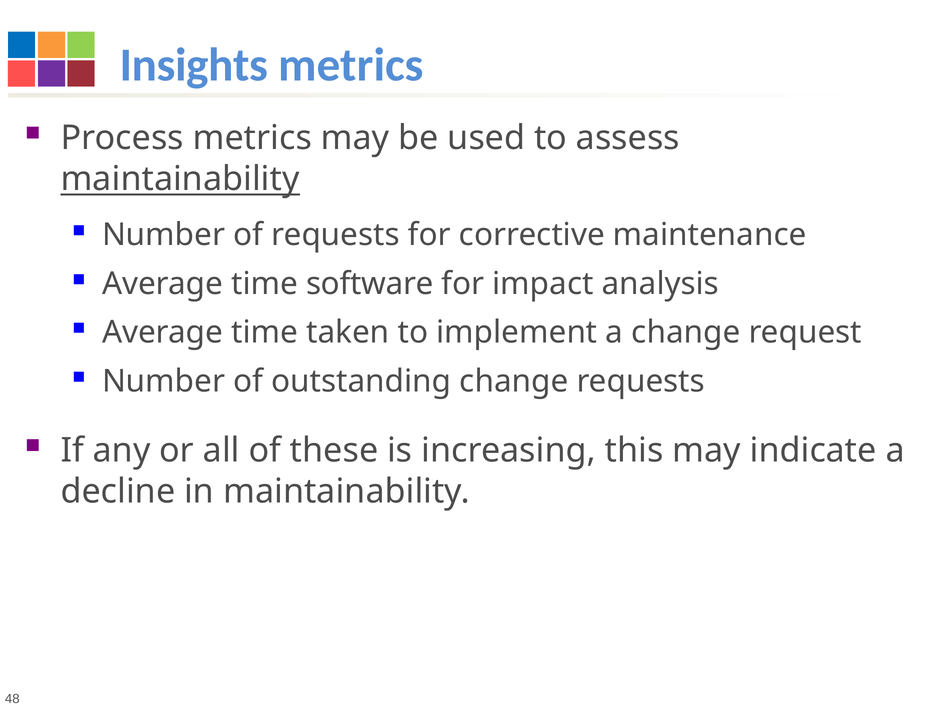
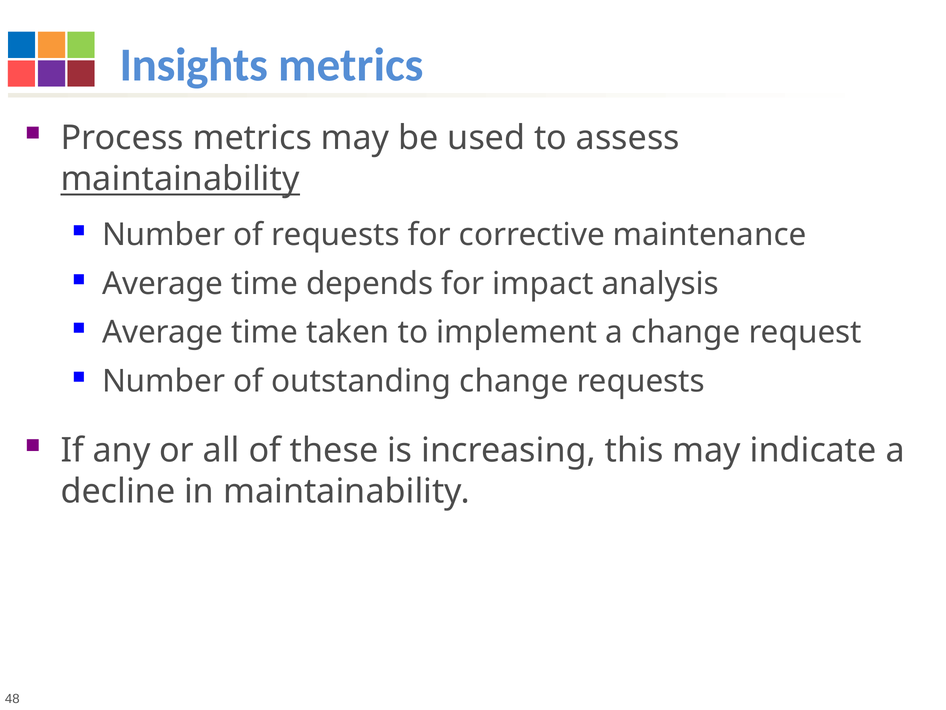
software: software -> depends (370, 283)
